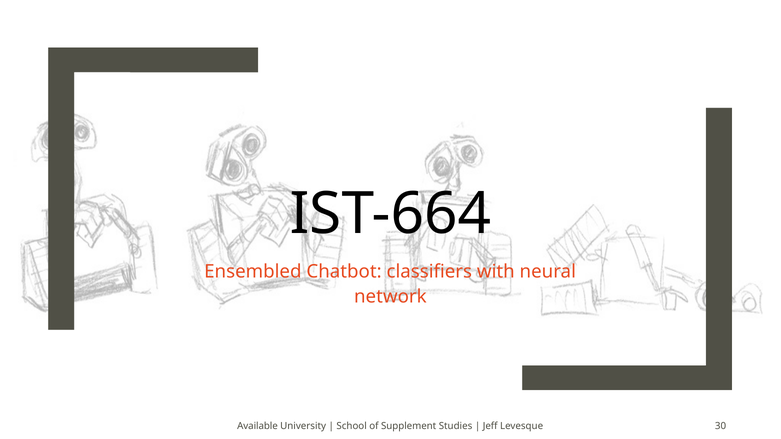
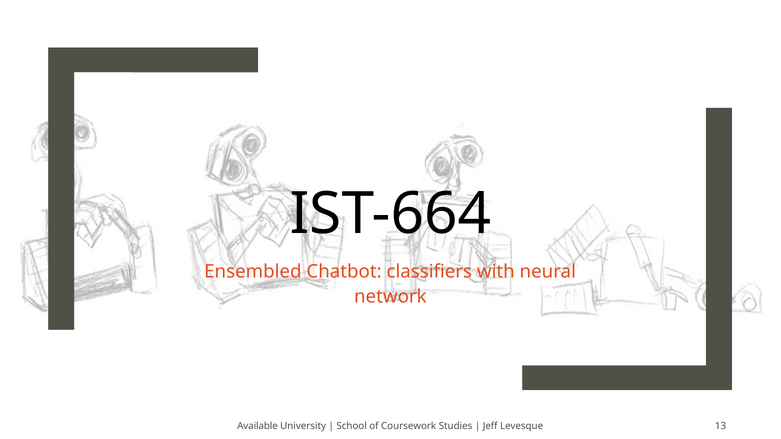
Supplement: Supplement -> Coursework (409, 426)
30: 30 -> 13 (721, 426)
